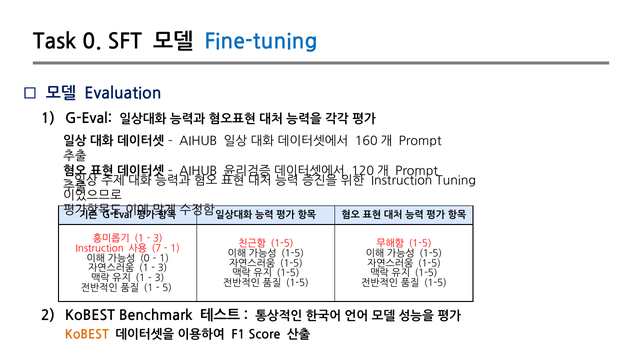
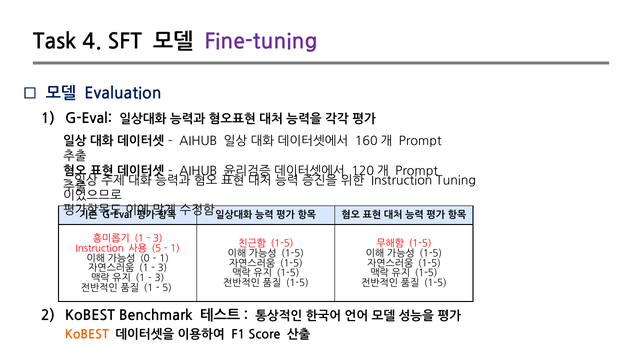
Task 0: 0 -> 4 (92, 42)
Fine-tuning colour: blue -> purple (261, 42)
7: 7 -> 5 (156, 249)
